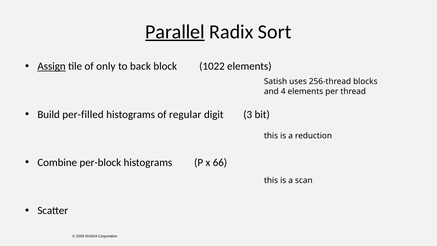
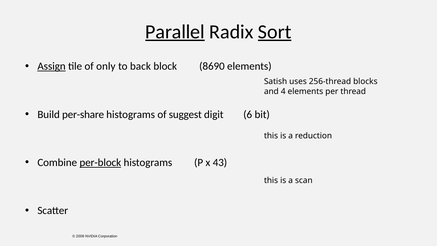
Sort underline: none -> present (275, 32)
1022: 1022 -> 8690 (212, 66)
per-filled: per-filled -> per-share (83, 114)
regular: regular -> suggest (185, 114)
3: 3 -> 6 (248, 114)
per-block underline: none -> present (100, 162)
66: 66 -> 43 (220, 162)
